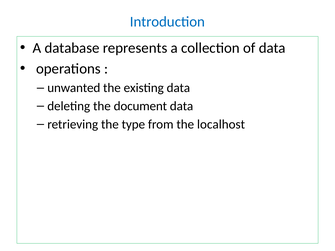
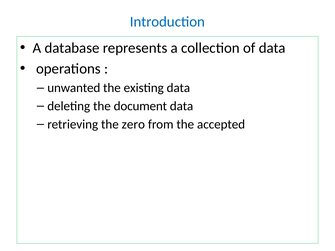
type: type -> zero (133, 124)
localhost: localhost -> accepted (221, 124)
